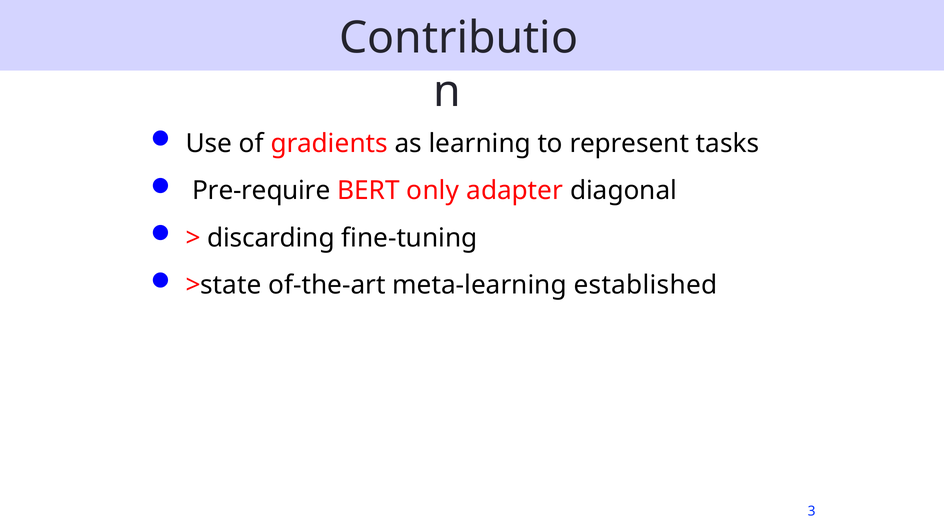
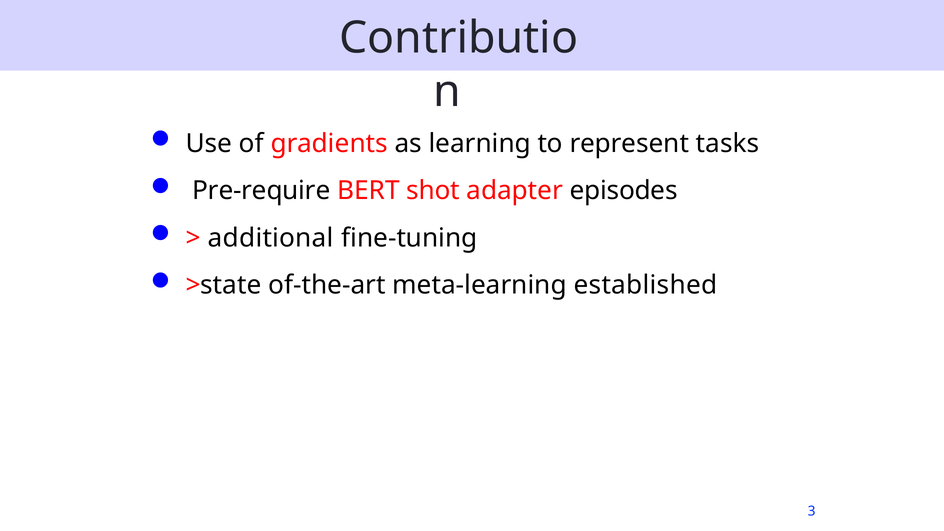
only: only -> shot (433, 191)
diagonal: diagonal -> episodes (624, 191)
discarding: discarding -> additional (271, 238)
